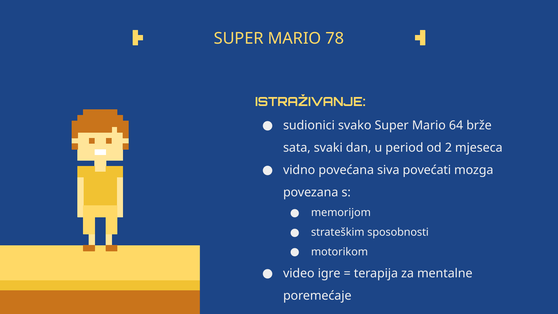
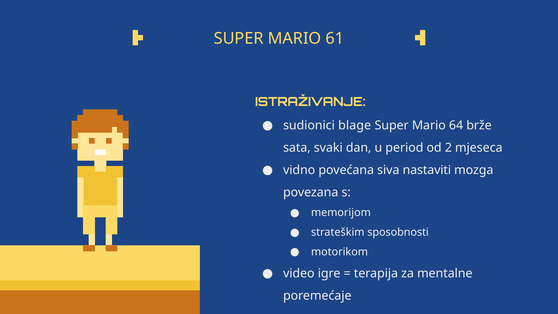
78: 78 -> 61 (335, 39)
svako: svako -> blage (355, 125)
povećati: povećati -> nastaviti (427, 170)
